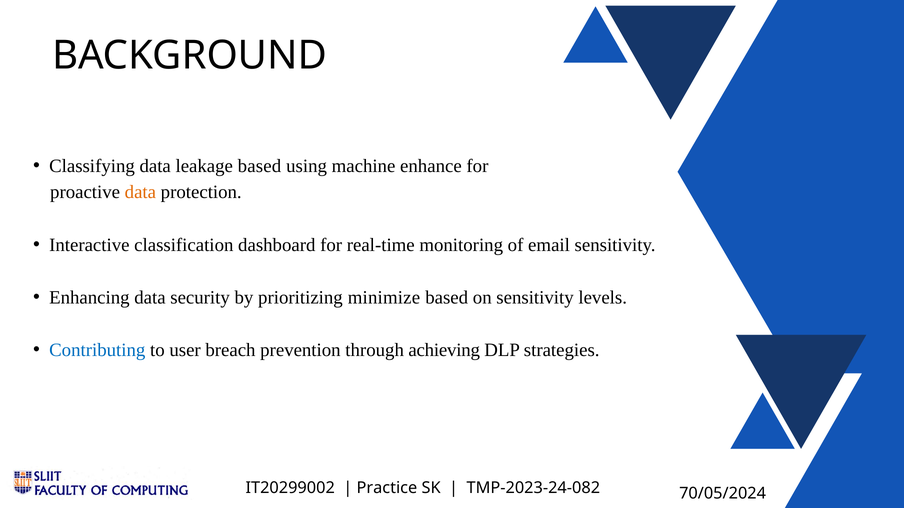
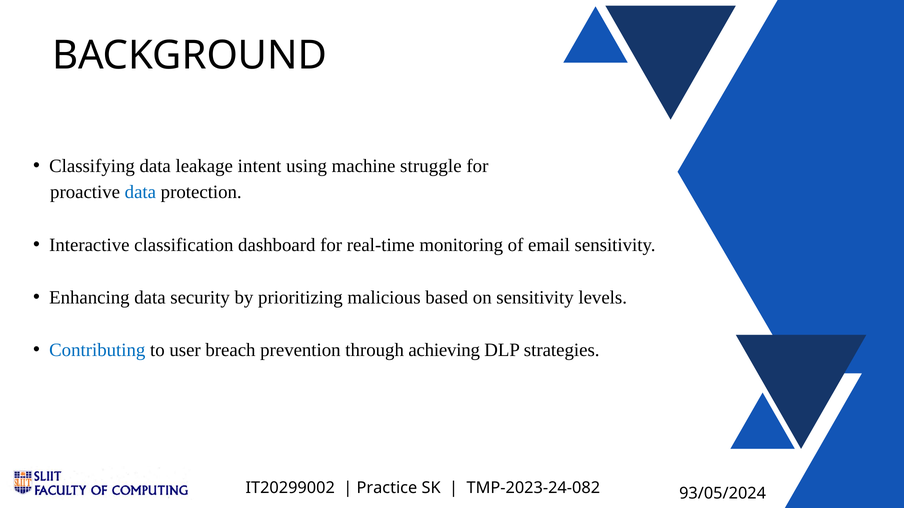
leakage based: based -> intent (259, 166)
enhance: enhance -> struggle (431, 166)
data colour: orange -> blue (140, 192)
minimize: minimize -> malicious (384, 298)
70/05/2024: 70/05/2024 -> 93/05/2024 (723, 494)
